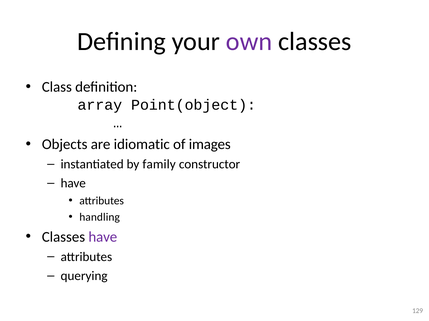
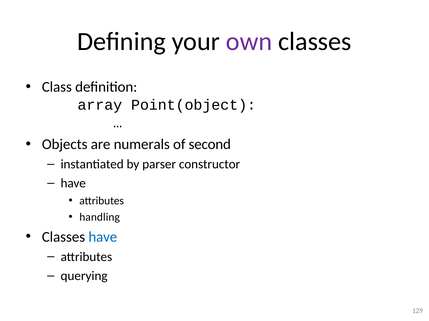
idiomatic: idiomatic -> numerals (142, 145)
images: images -> second (210, 145)
family: family -> parser (159, 165)
have colour: purple -> blue (103, 237)
